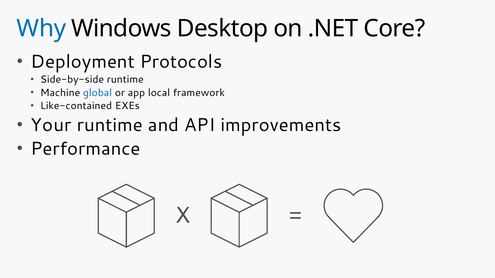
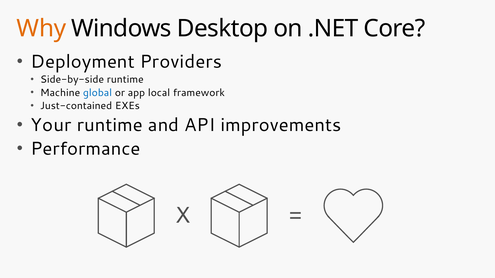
Why colour: blue -> orange (41, 28)
Protocols: Protocols -> Providers (181, 62)
Like-contained: Like-contained -> Just-contained (76, 106)
